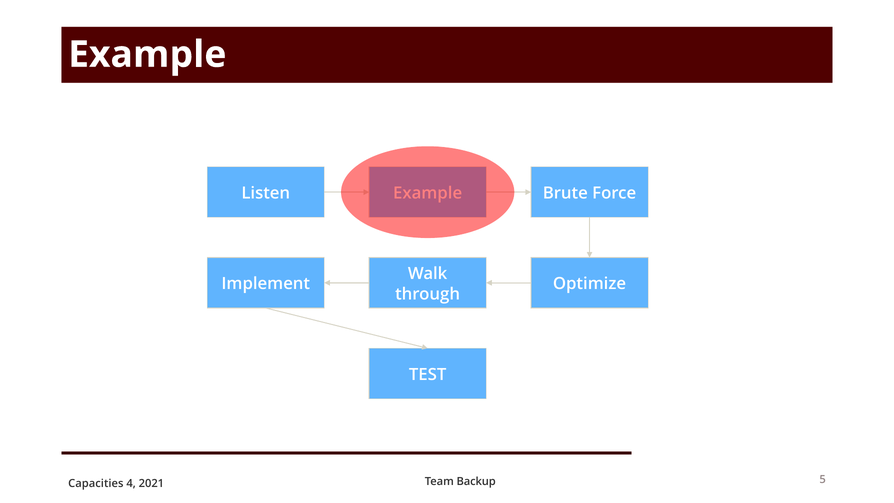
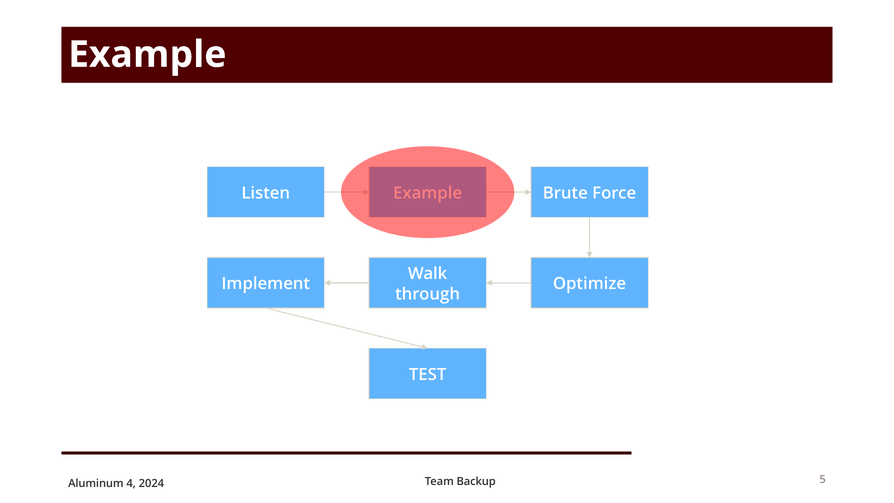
Capacities: Capacities -> Aluminum (96, 484)
2021: 2021 -> 2024 (151, 484)
